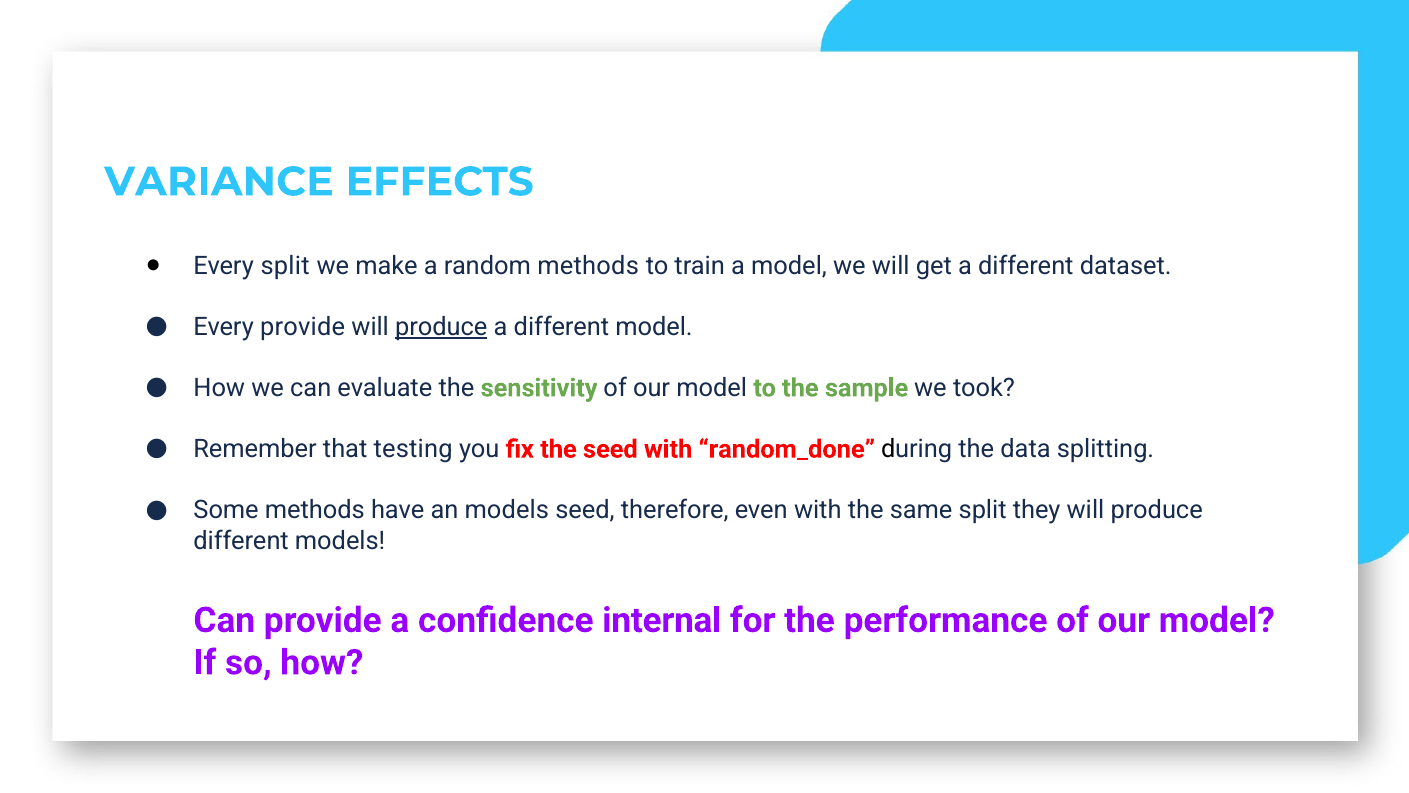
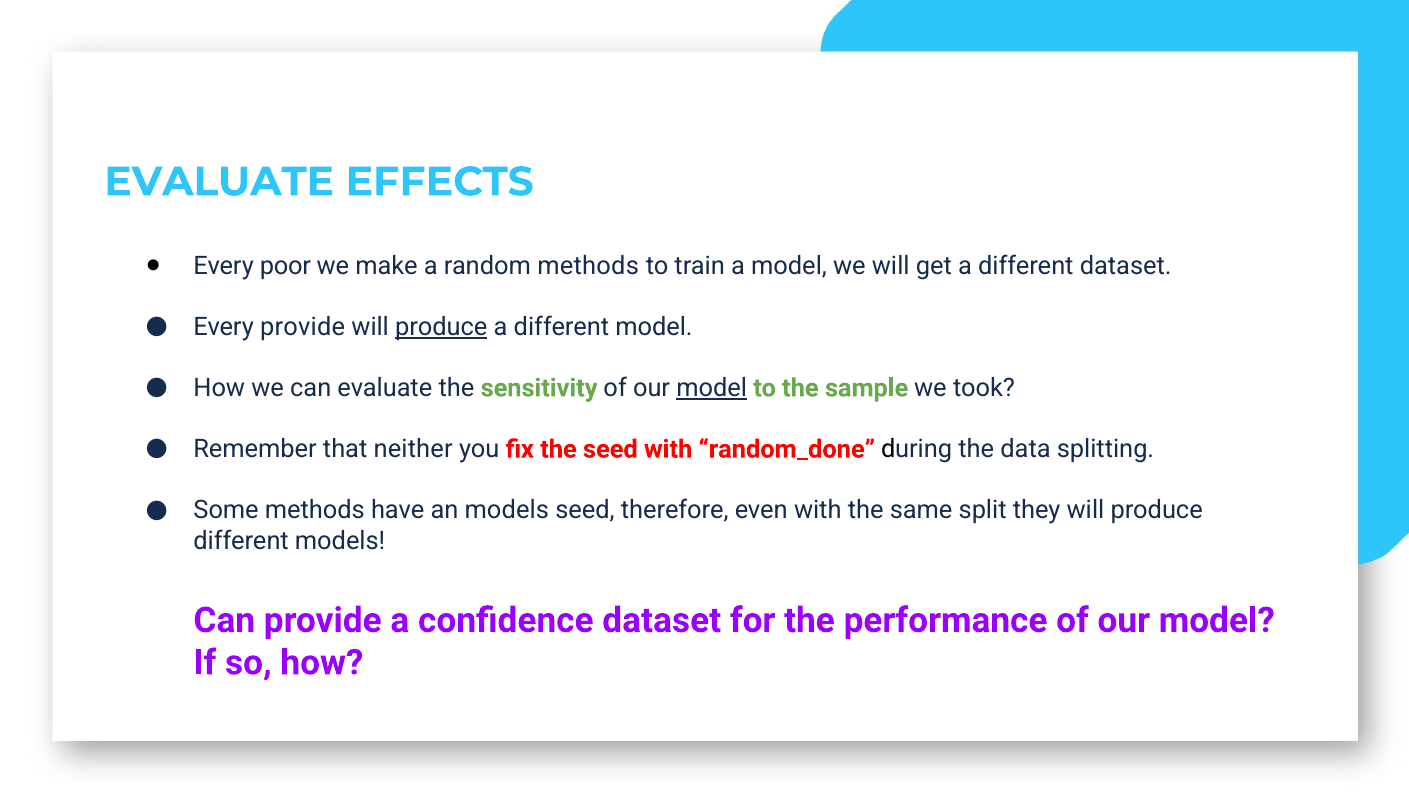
VARIANCE: VARIANCE -> EVALUATE (219, 182)
Every split: split -> poor (285, 266)
model underline: none -> present (712, 388)
testing: testing -> neither (413, 449)
confidence internal: internal -> dataset (662, 620)
